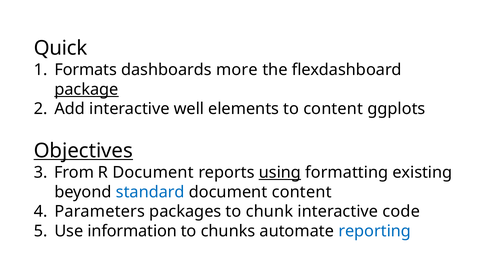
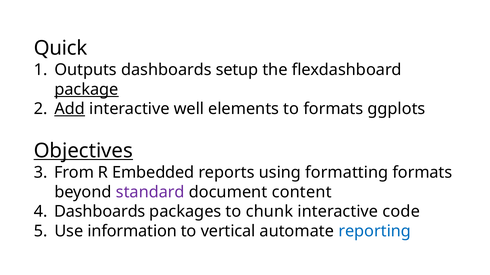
Formats: Formats -> Outputs (86, 70)
more: more -> setup (237, 70)
Add underline: none -> present (70, 109)
to content: content -> formats (333, 109)
R Document: Document -> Embedded (153, 173)
using underline: present -> none (280, 173)
formatting existing: existing -> formats (422, 173)
standard colour: blue -> purple (150, 192)
Parameters: Parameters -> Dashboards (100, 212)
chunks: chunks -> vertical (228, 232)
